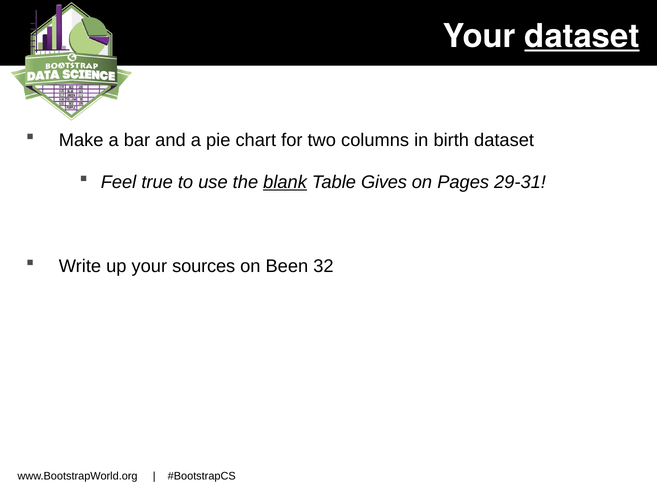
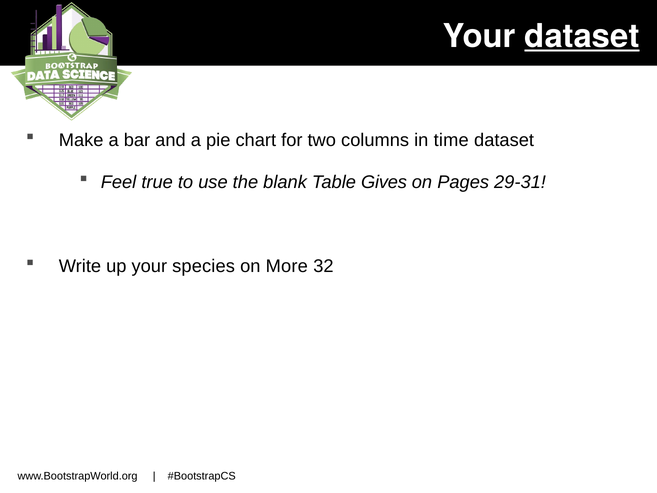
birth: birth -> time (451, 140)
blank underline: present -> none (285, 182)
sources: sources -> species (204, 266)
Been: Been -> More (287, 266)
